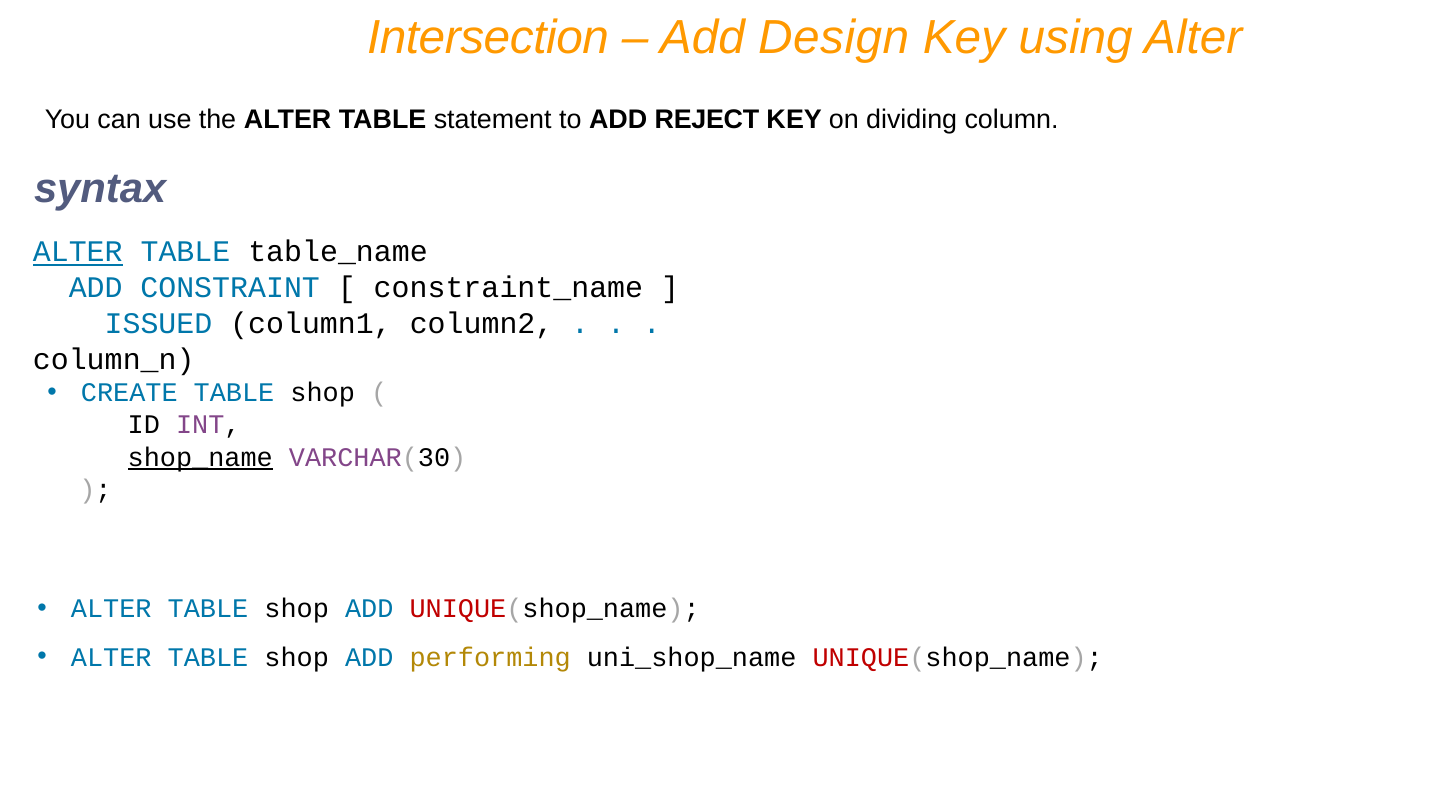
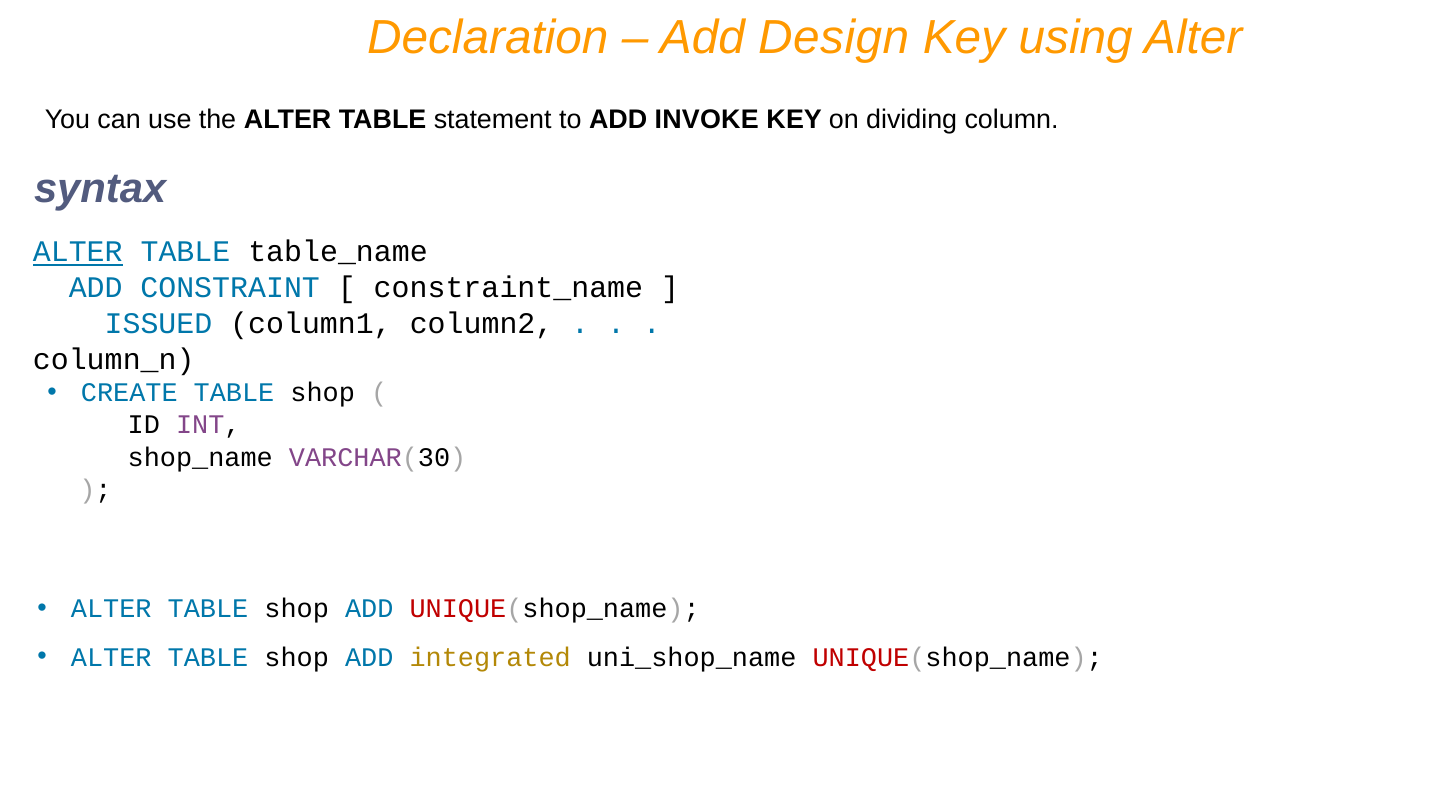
Intersection: Intersection -> Declaration (488, 37)
REJECT: REJECT -> INVOKE (707, 119)
shop_name underline: present -> none (200, 457)
performing: performing -> integrated (490, 657)
